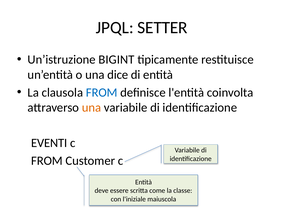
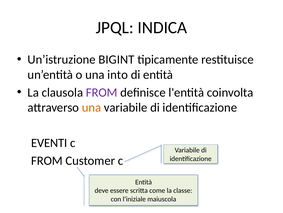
SETTER: SETTER -> INDICA (162, 27)
dice: dice -> into (118, 74)
FROM colour: blue -> purple (102, 92)
